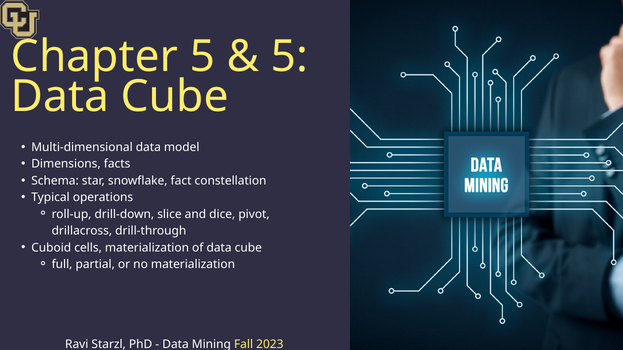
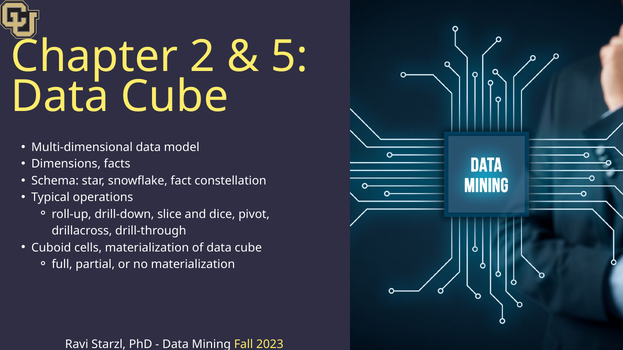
Chapter 5: 5 -> 2 (202, 57)
